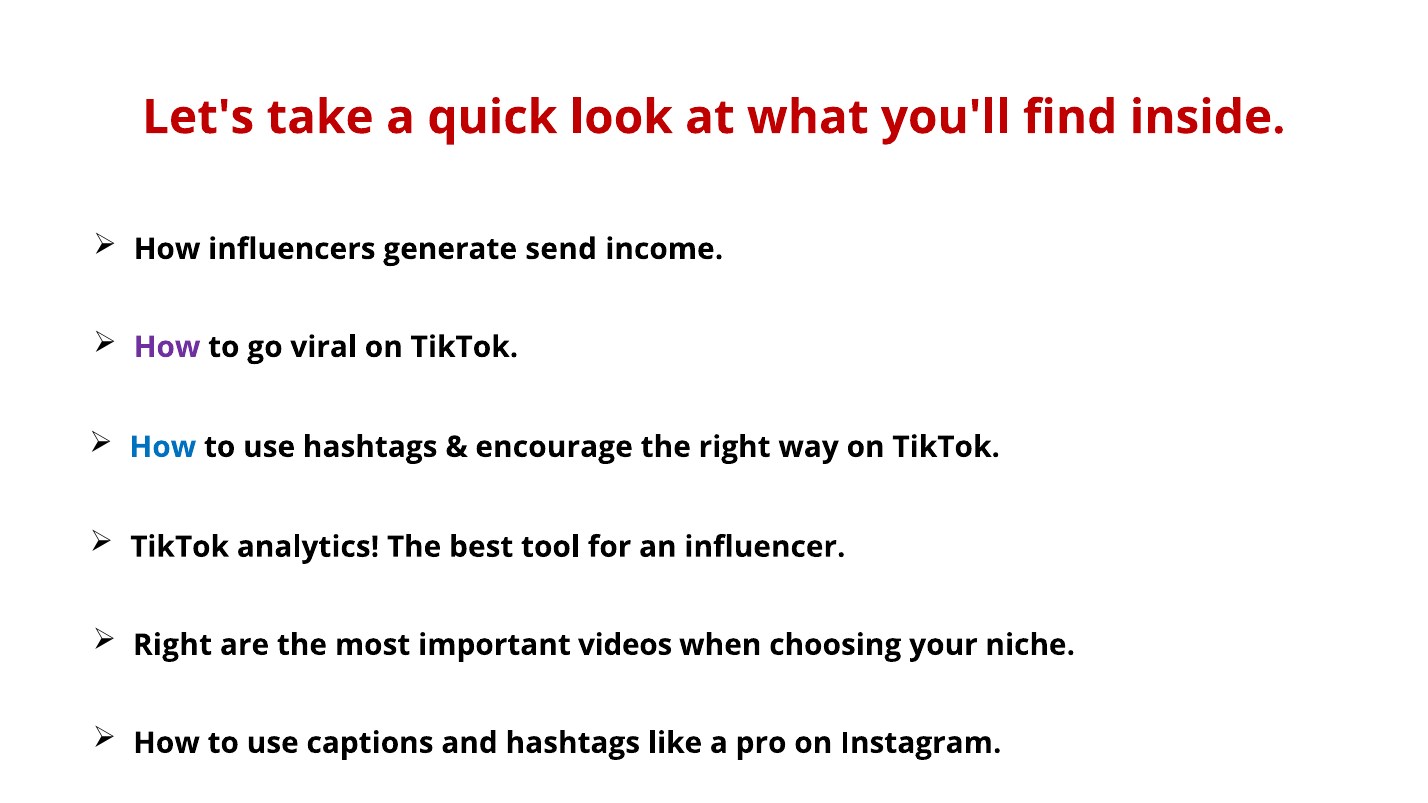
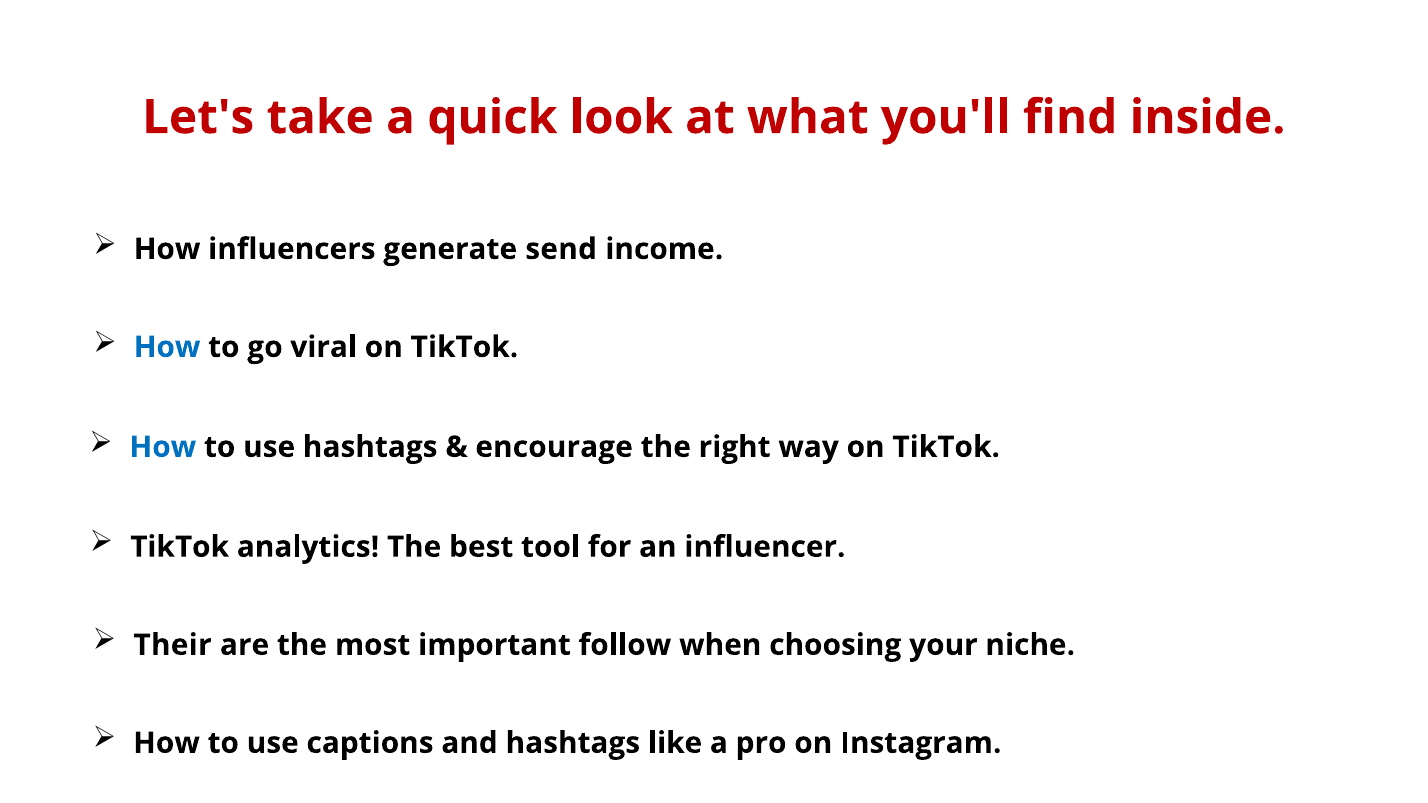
How colour: purple -> blue (167, 347)
Right: Right -> Their (173, 645)
videos: videos -> follow (625, 645)
